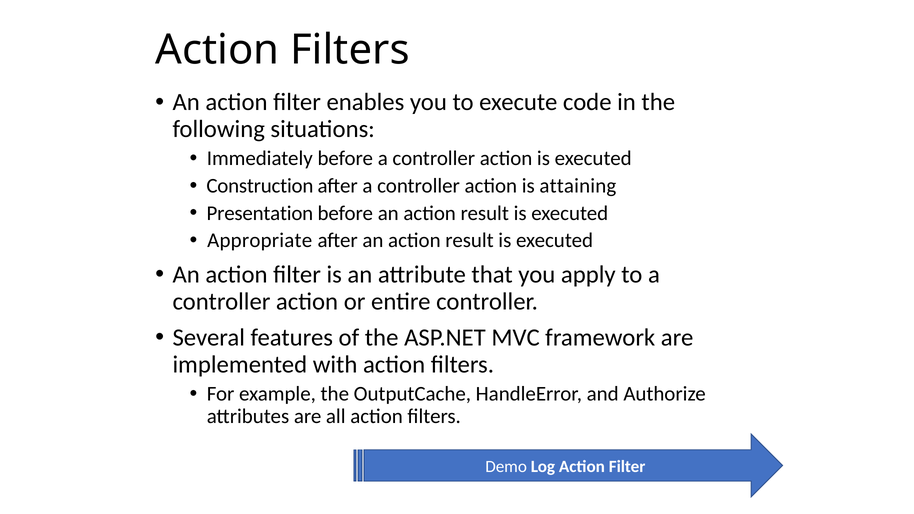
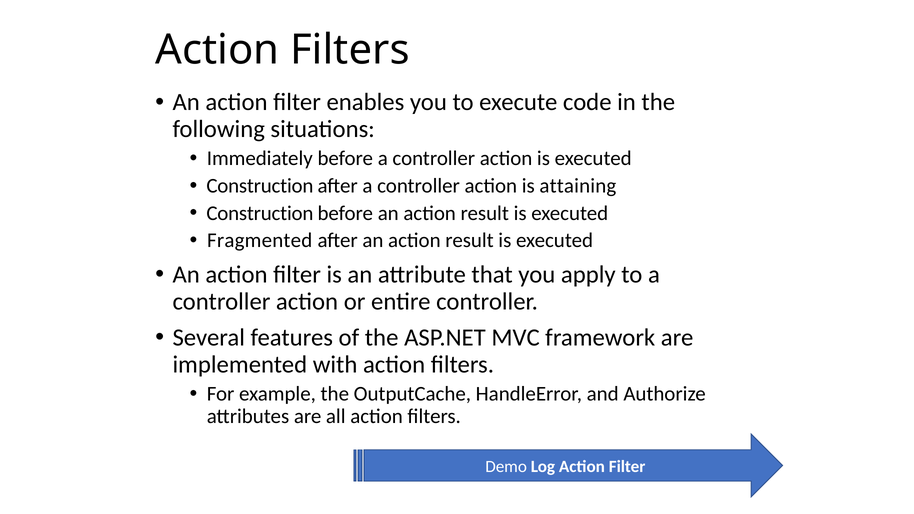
Presentation: Presentation -> Construction (260, 213)
Appropriate: Appropriate -> Fragmented (260, 241)
